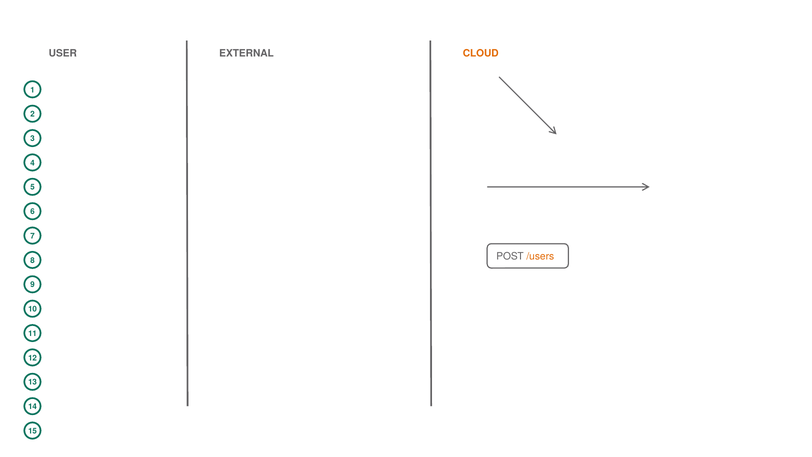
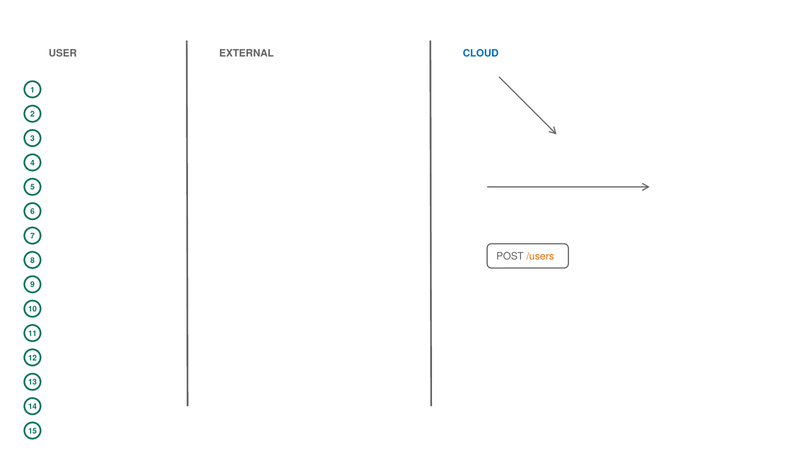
CLOUD colour: orange -> blue (481, 53)
